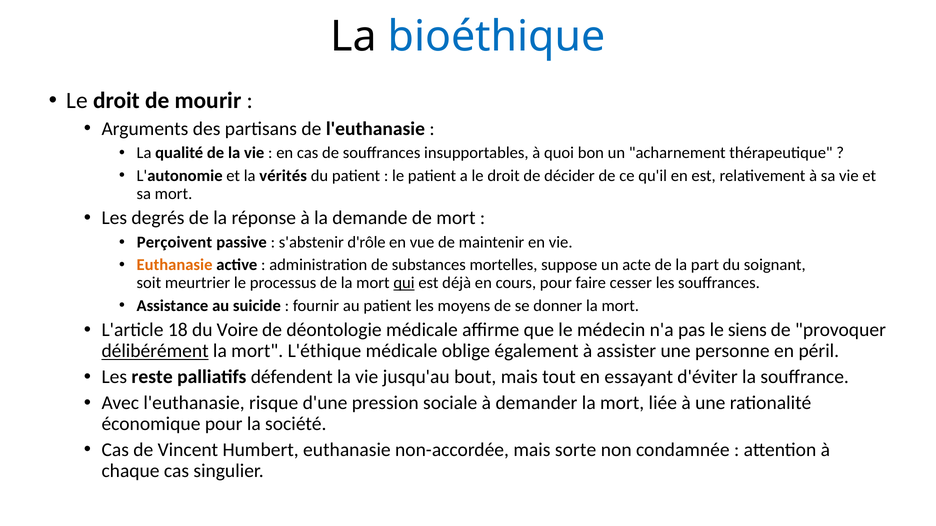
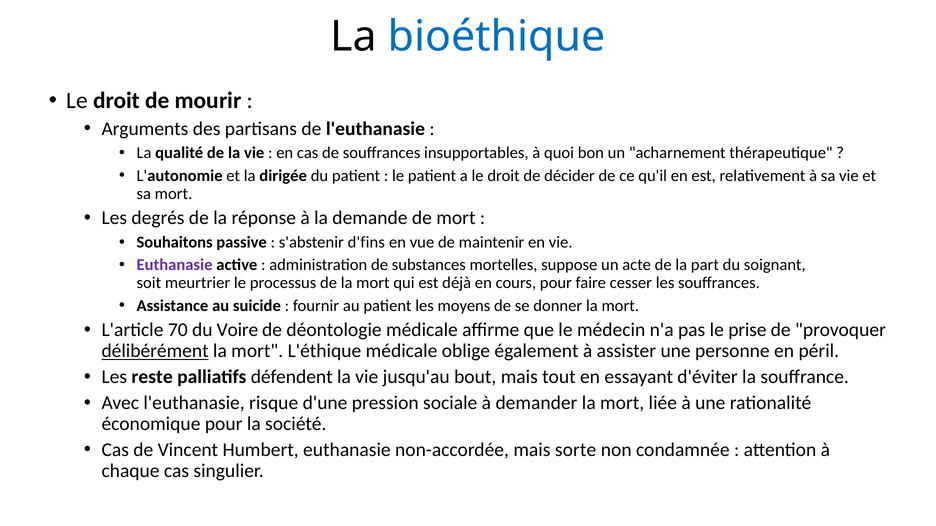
vérités: vérités -> dirigée (283, 176)
Perçoivent: Perçoivent -> Souhaitons (175, 242)
d'rôle: d'rôle -> d'fins (366, 242)
Euthanasie colour: orange -> purple (175, 265)
qui underline: present -> none (404, 283)
18: 18 -> 70 (178, 330)
siens: siens -> prise (747, 330)
